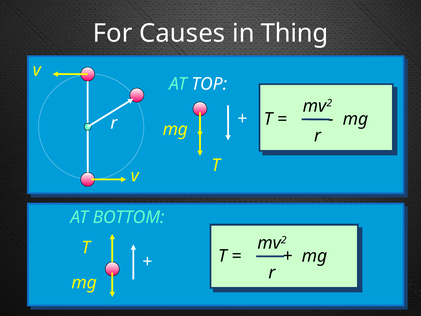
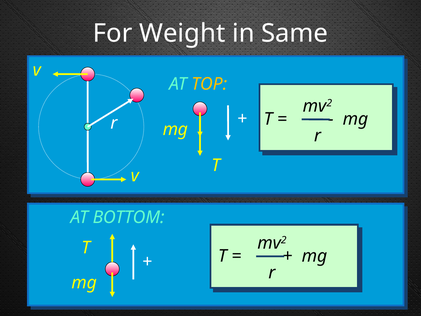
Causes: Causes -> Weight (182, 33)
Thing: Thing -> Same (295, 33)
TOP colour: white -> yellow (209, 84)
